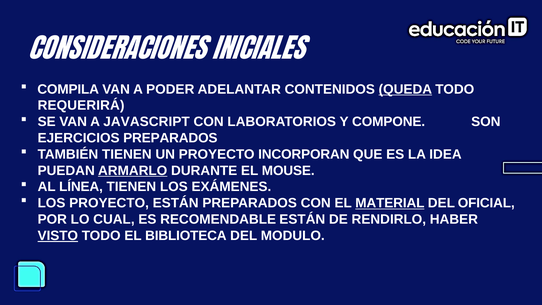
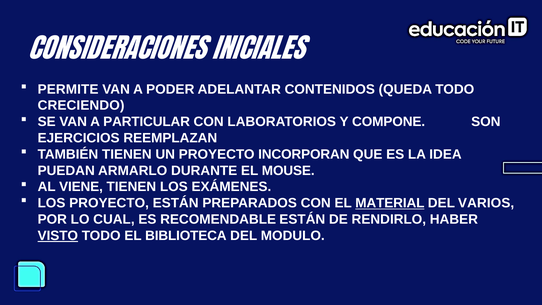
COMPILA: COMPILA -> PERMITE (68, 89)
QUEDA underline: present -> none (405, 89)
REQUERIRÁ: REQUERIRÁ -> CRECIENDO (81, 105)
JAVASCRIPT: JAVASCRIPT -> PARTICULAR (147, 122)
EJERCICIOS PREPARADOS: PREPARADOS -> REEMPLAZAN (170, 138)
ARMARLO underline: present -> none (133, 170)
LÍNEA: LÍNEA -> VIENE (81, 187)
OFICIAL: OFICIAL -> VARIOS (486, 203)
